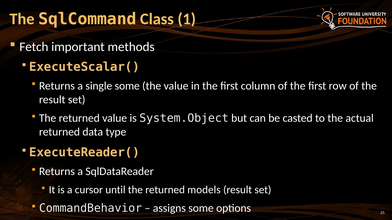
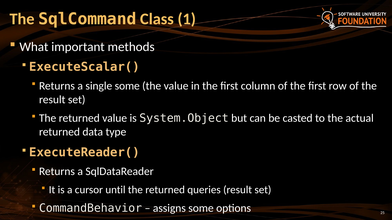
Fetch: Fetch -> What (34, 47)
models: models -> queries (204, 190)
